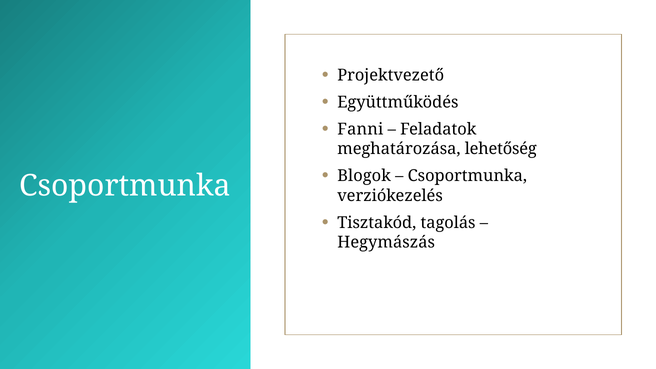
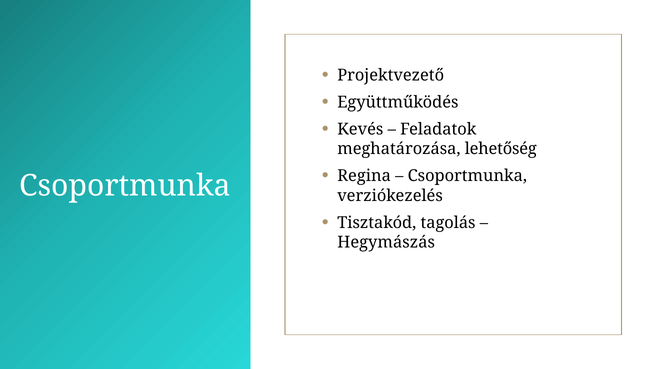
Fanni: Fanni -> Kevés (360, 129)
Blogok: Blogok -> Regina (364, 176)
